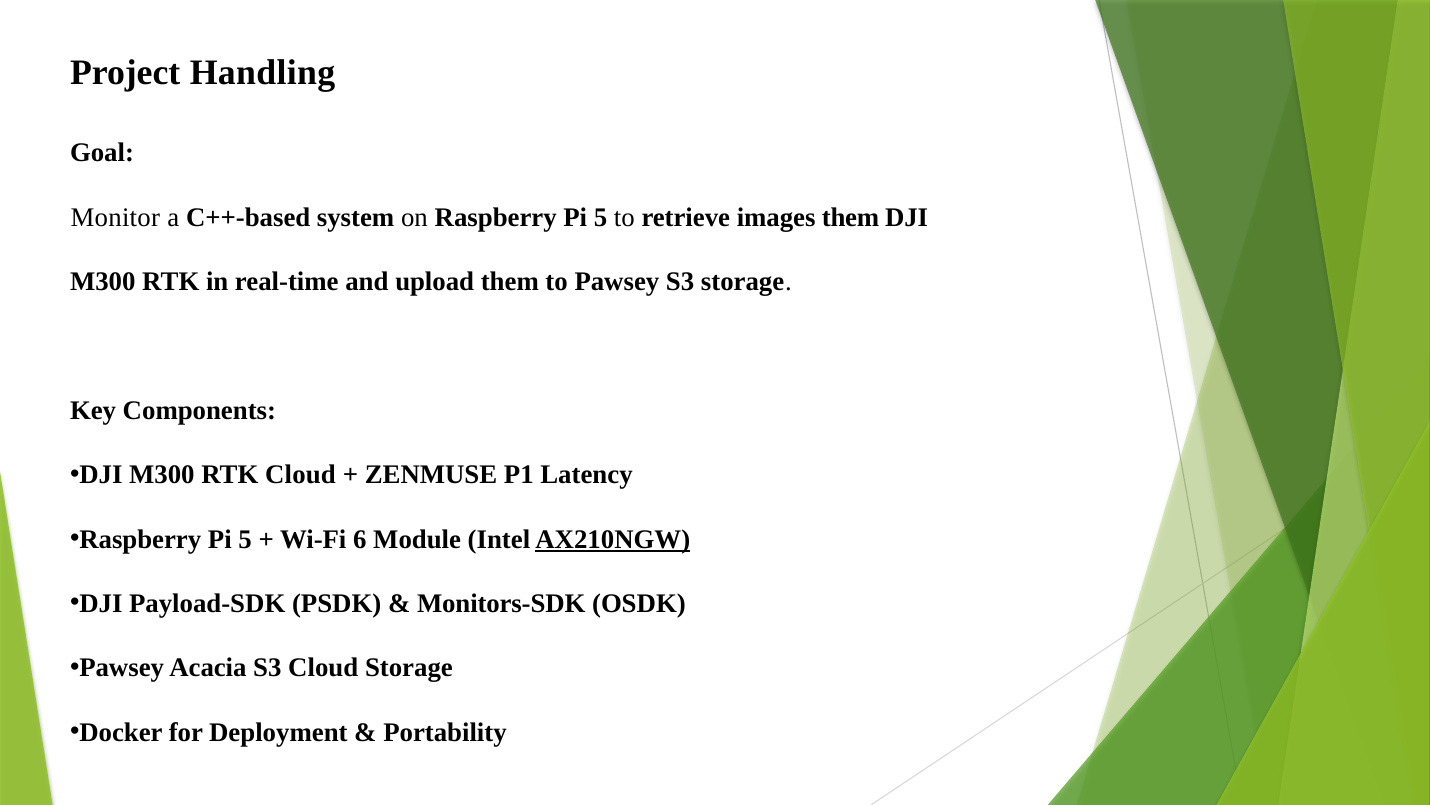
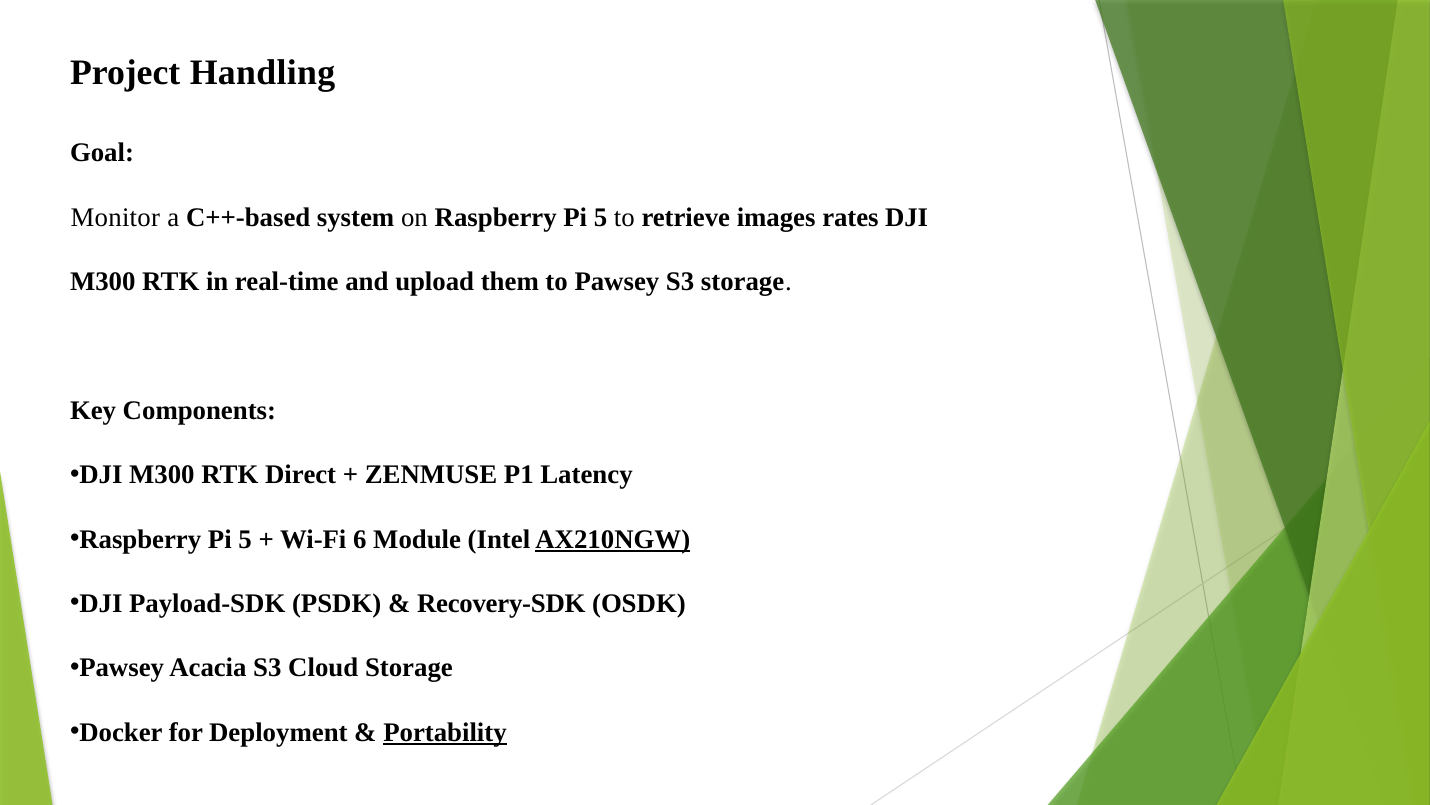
images them: them -> rates (850, 217)
RTK Cloud: Cloud -> Direct (301, 474)
Monitors-SDK: Monitors-SDK -> Recovery-SDK (501, 603)
Portability underline: none -> present (445, 732)
